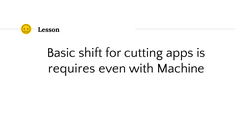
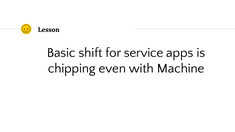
cutting: cutting -> service (144, 53)
requires: requires -> chipping (72, 68)
